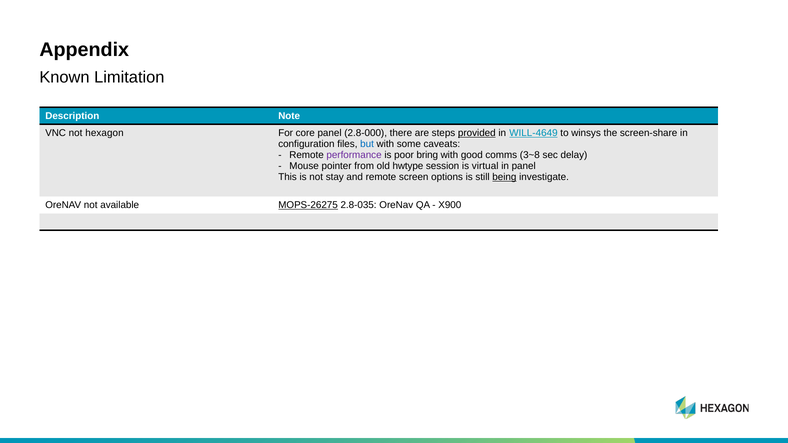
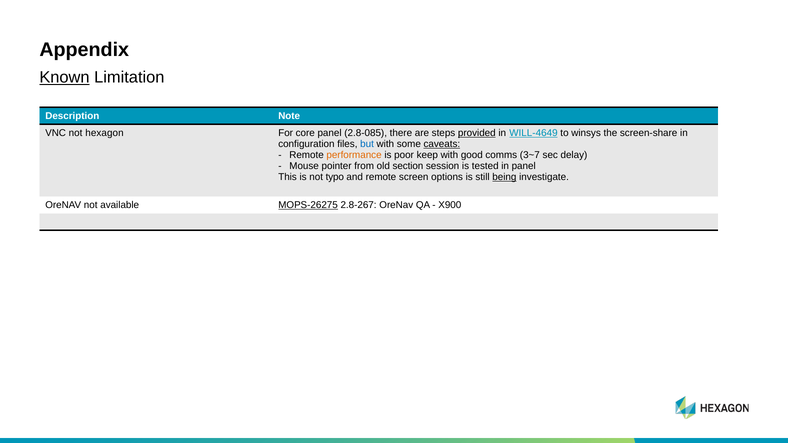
Known underline: none -> present (64, 78)
2.8-000: 2.8-000 -> 2.8-085 (366, 133)
caveats underline: none -> present (442, 144)
performance colour: purple -> orange (354, 155)
bring: bring -> keep (427, 155)
3~8: 3~8 -> 3~7 (530, 155)
hwtype: hwtype -> section (408, 166)
virtual: virtual -> tested (485, 166)
stay: stay -> typo (335, 177)
2.8-035: 2.8-035 -> 2.8-267 (359, 205)
